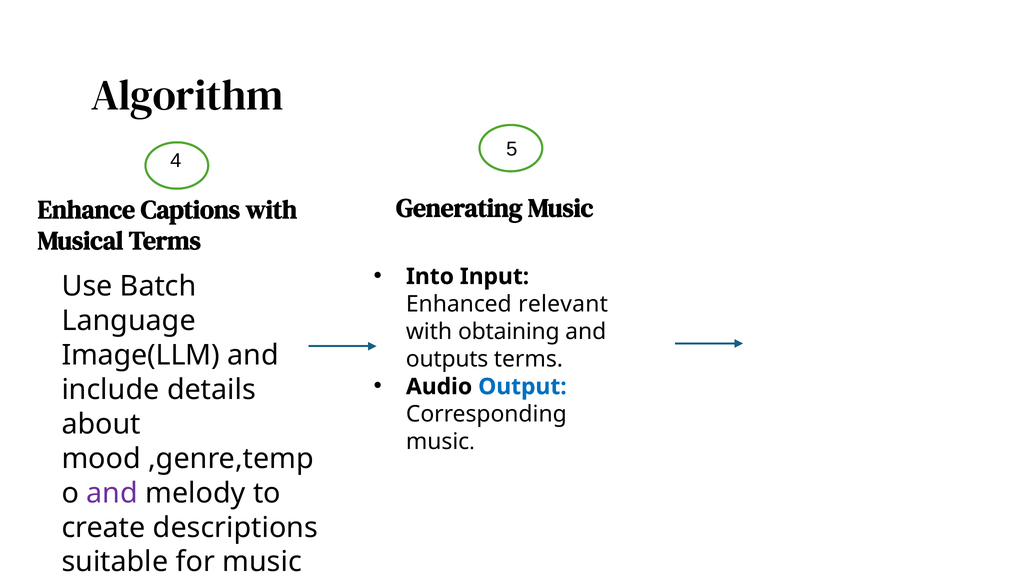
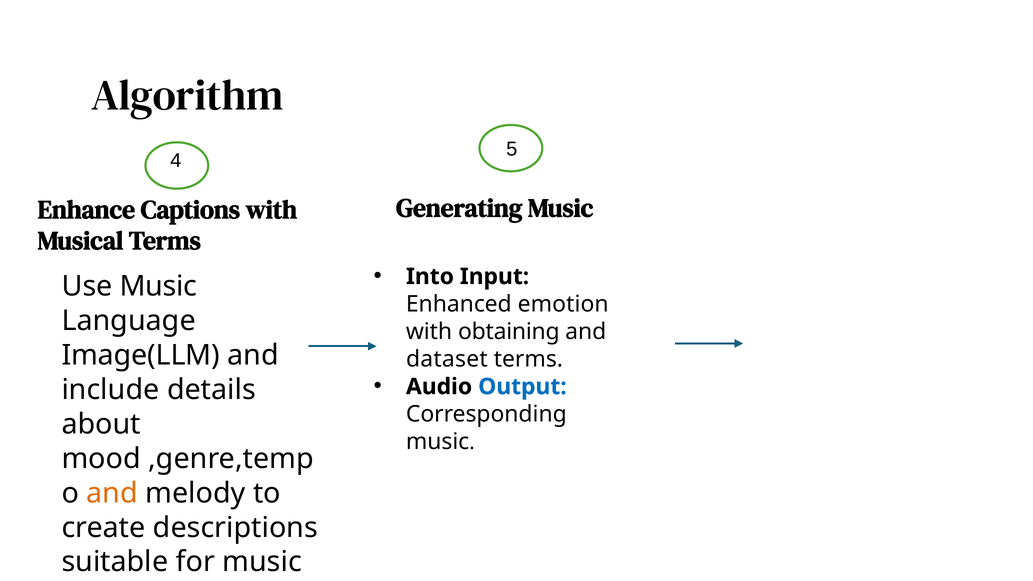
Use Batch: Batch -> Music (158, 286)
relevant: relevant -> emotion (563, 304)
outputs: outputs -> dataset (447, 359)
and colour: purple -> orange (112, 493)
